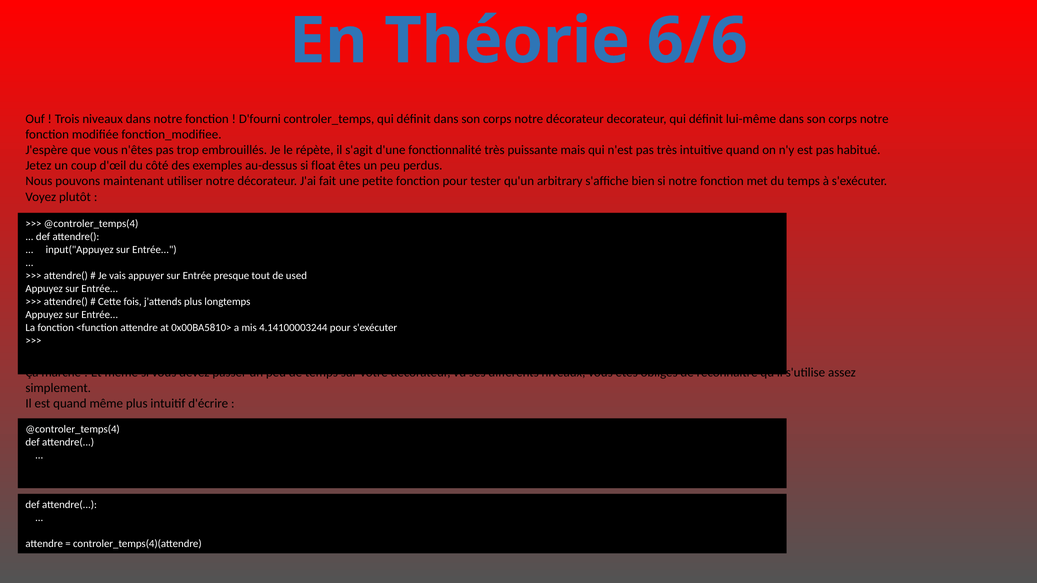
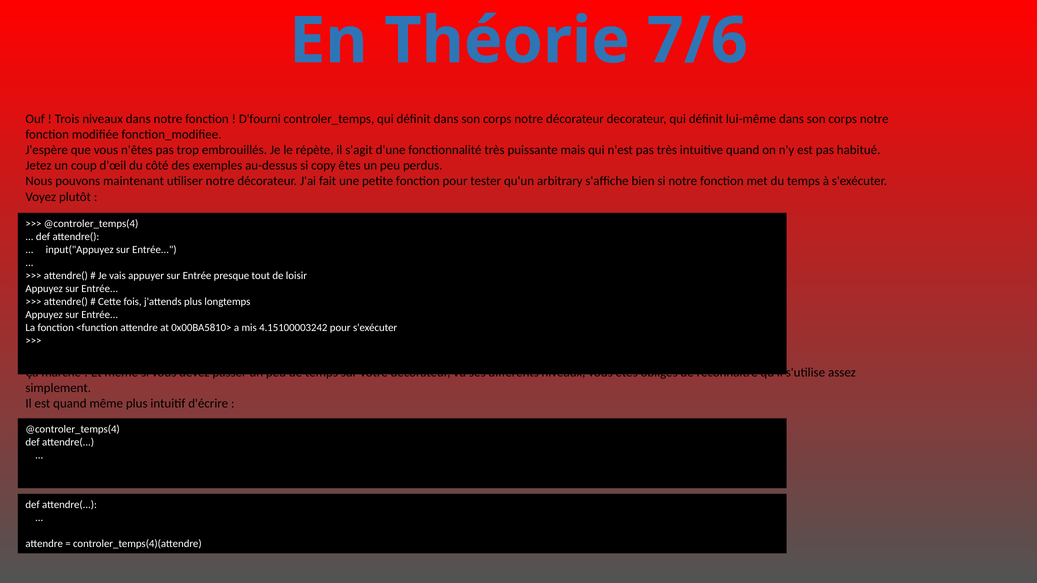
6/6: 6/6 -> 7/6 (697, 41)
float: float -> copy (323, 166)
used: used -> loisir (296, 276)
4.14100003244: 4.14100003244 -> 4.15100003242 (293, 328)
